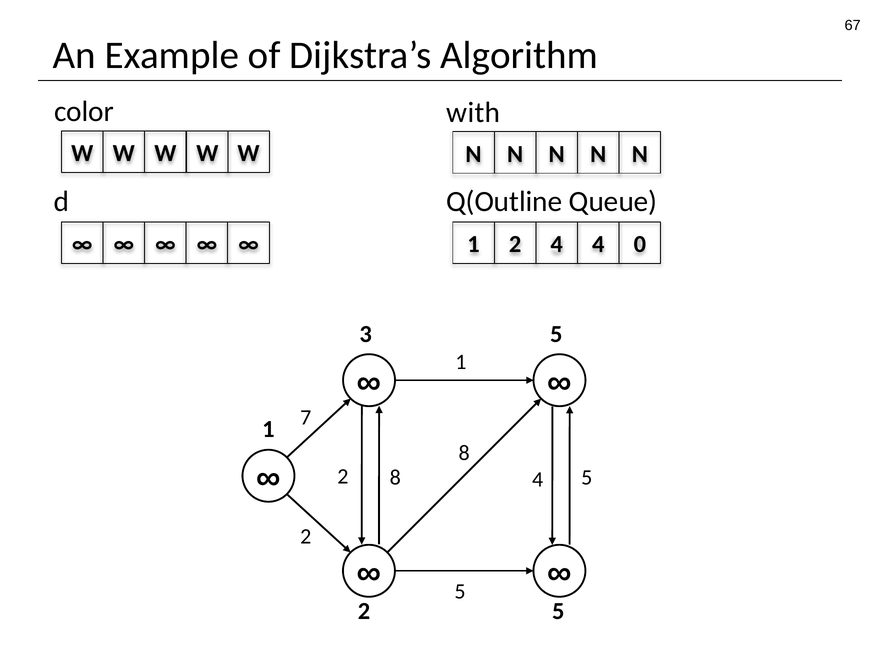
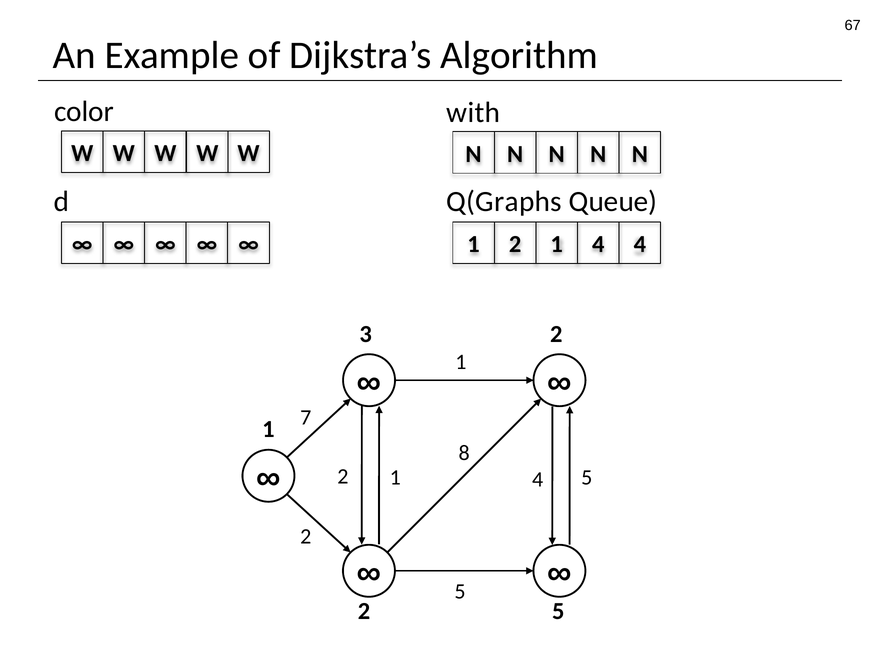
Q(Outline: Q(Outline -> Q(Graphs (504, 202)
4: 4 -> 1 (557, 244)
4 0: 0 -> 4 (640, 244)
3 5: 5 -> 2 (556, 334)
8: 8 -> 1 (395, 478)
